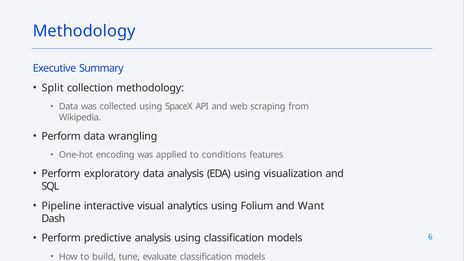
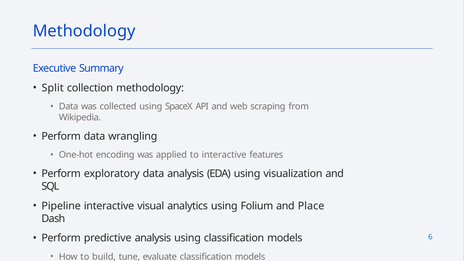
to conditions: conditions -> interactive (224, 155)
Want: Want -> Place (311, 206)
